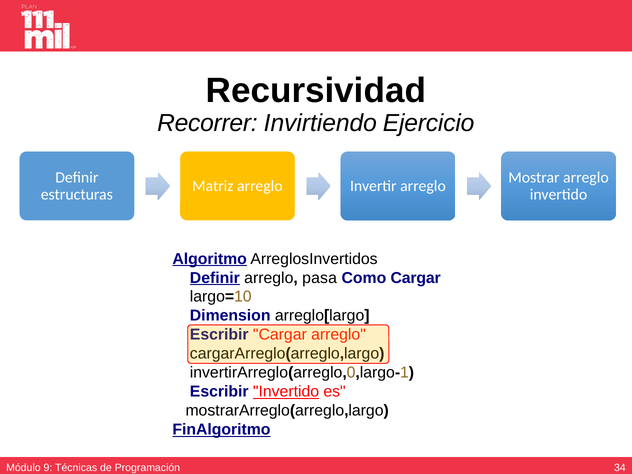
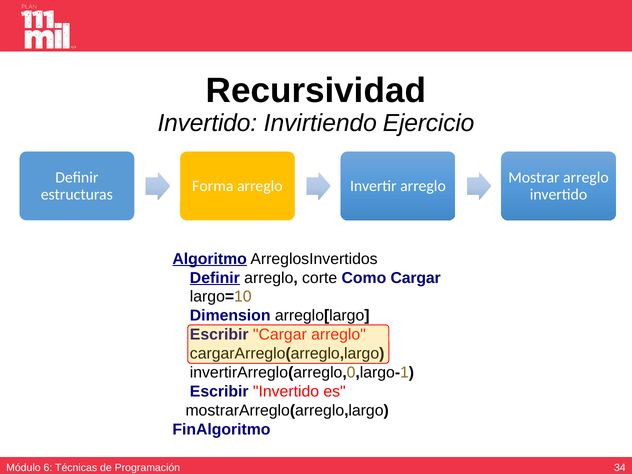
Recorrer: Recorrer -> Invertido (207, 123)
Matriz: Matriz -> Forma (213, 186)
pasa: pasa -> corte (320, 278)
Invertido underline: present -> none (286, 392)
FinAlgoritmo underline: present -> none (221, 429)
9: 9 -> 6 (48, 468)
